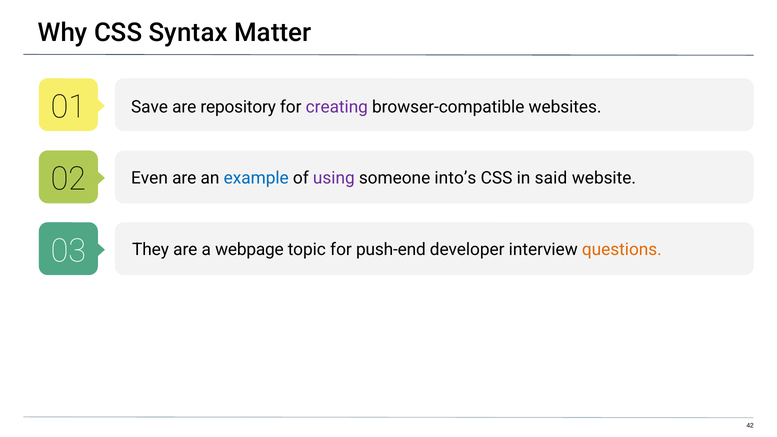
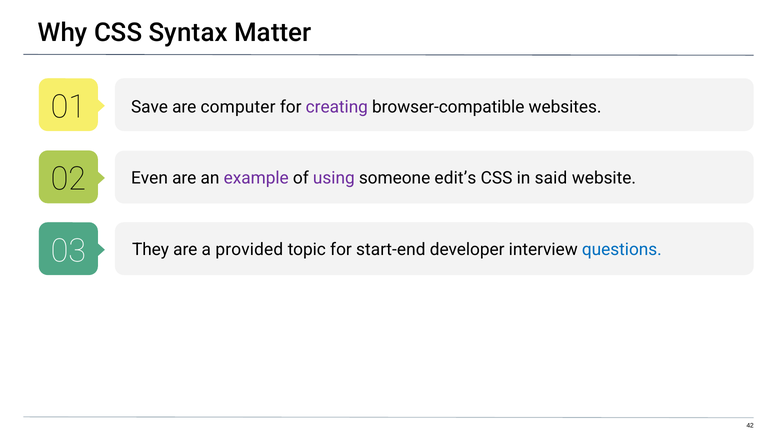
repository: repository -> computer (238, 107)
example colour: blue -> purple (256, 178)
into’s: into’s -> edit’s (455, 178)
webpage: webpage -> provided (249, 250)
push-end: push-end -> start-end (391, 250)
questions colour: orange -> blue (622, 250)
